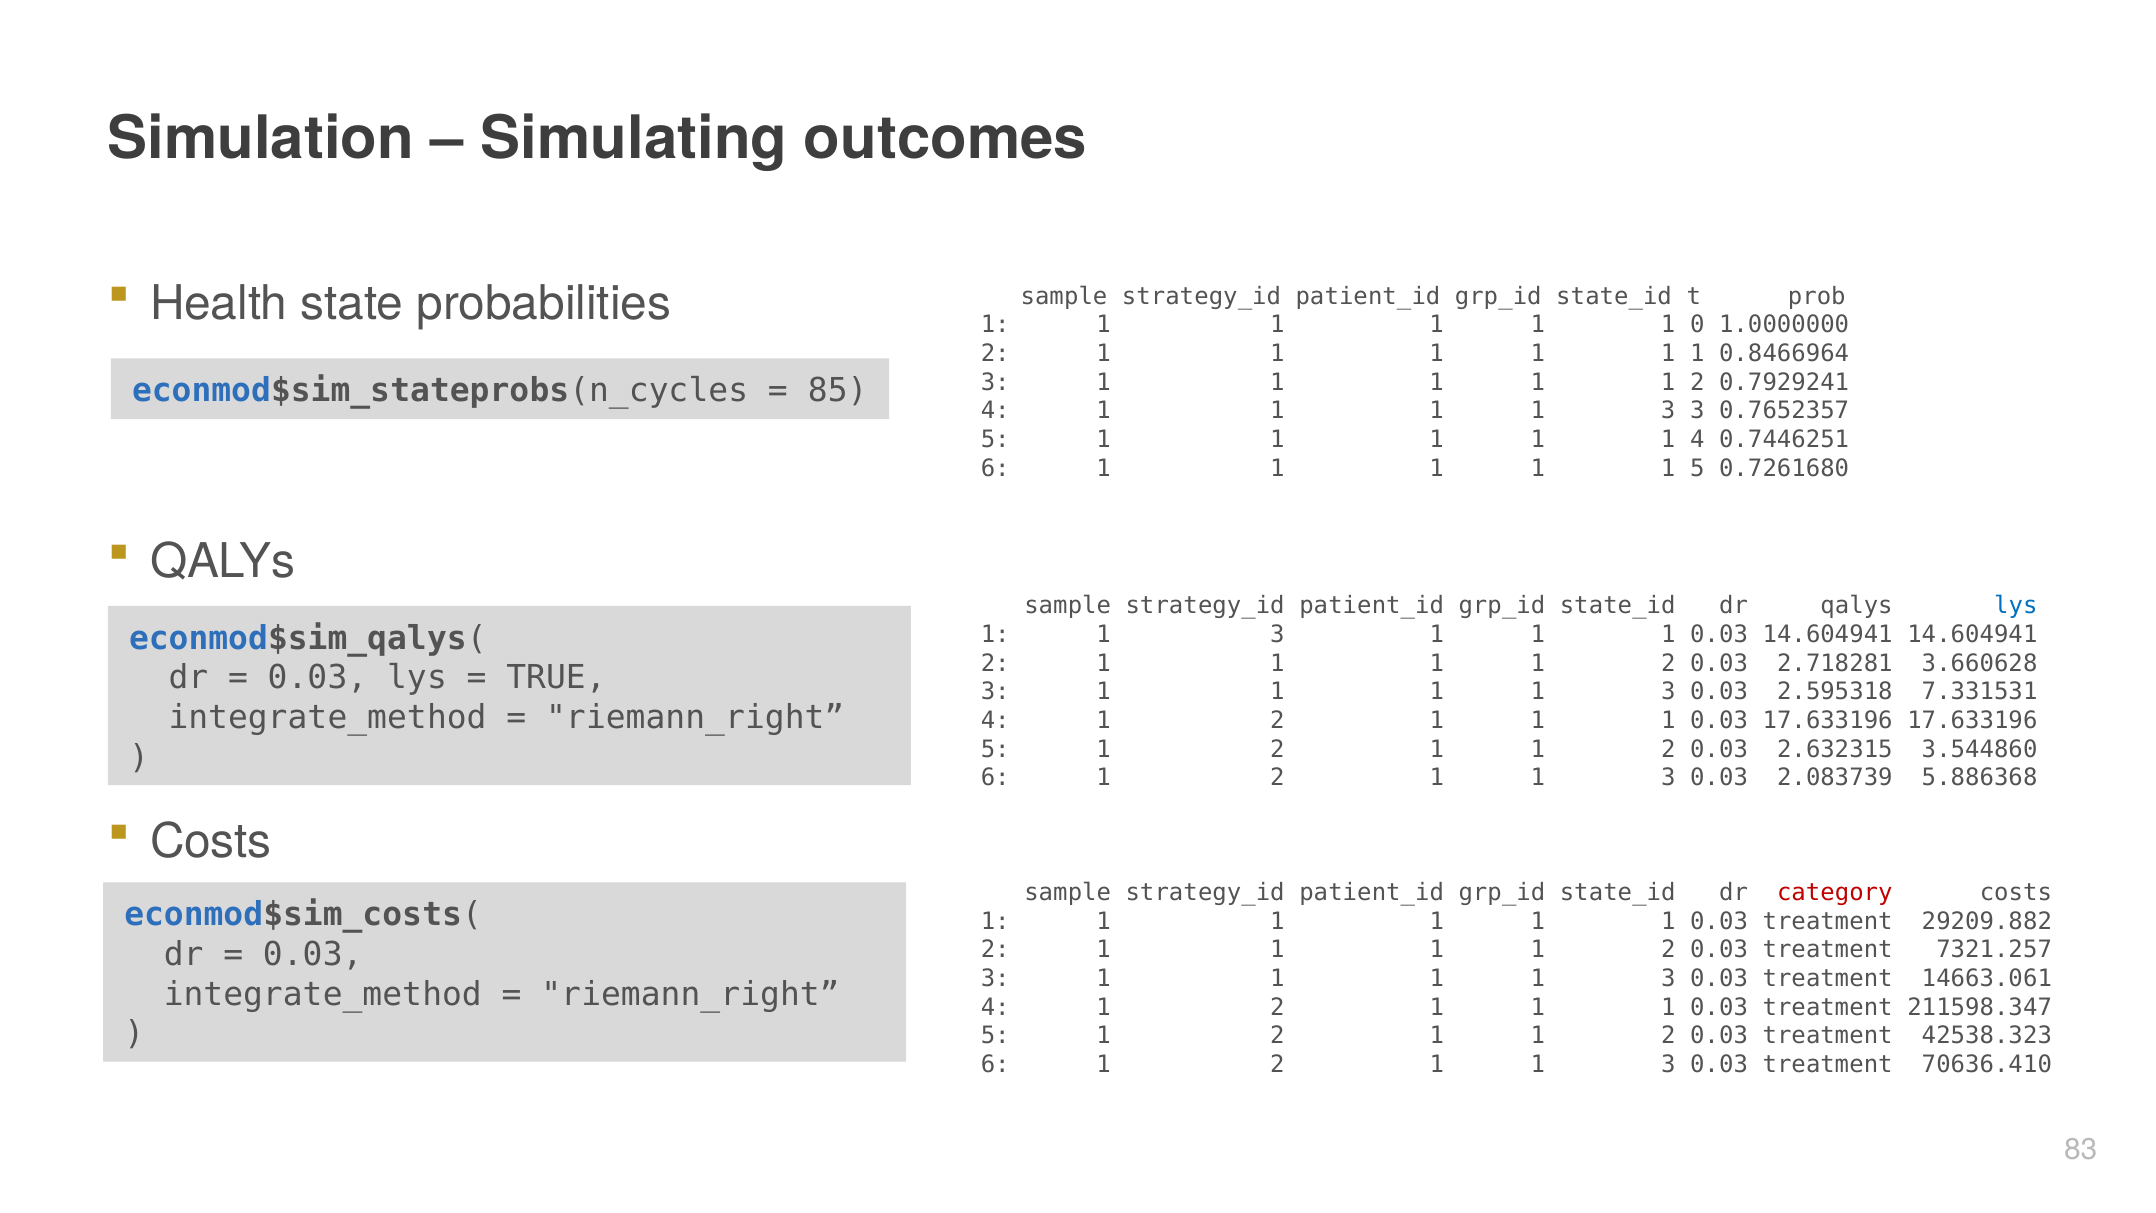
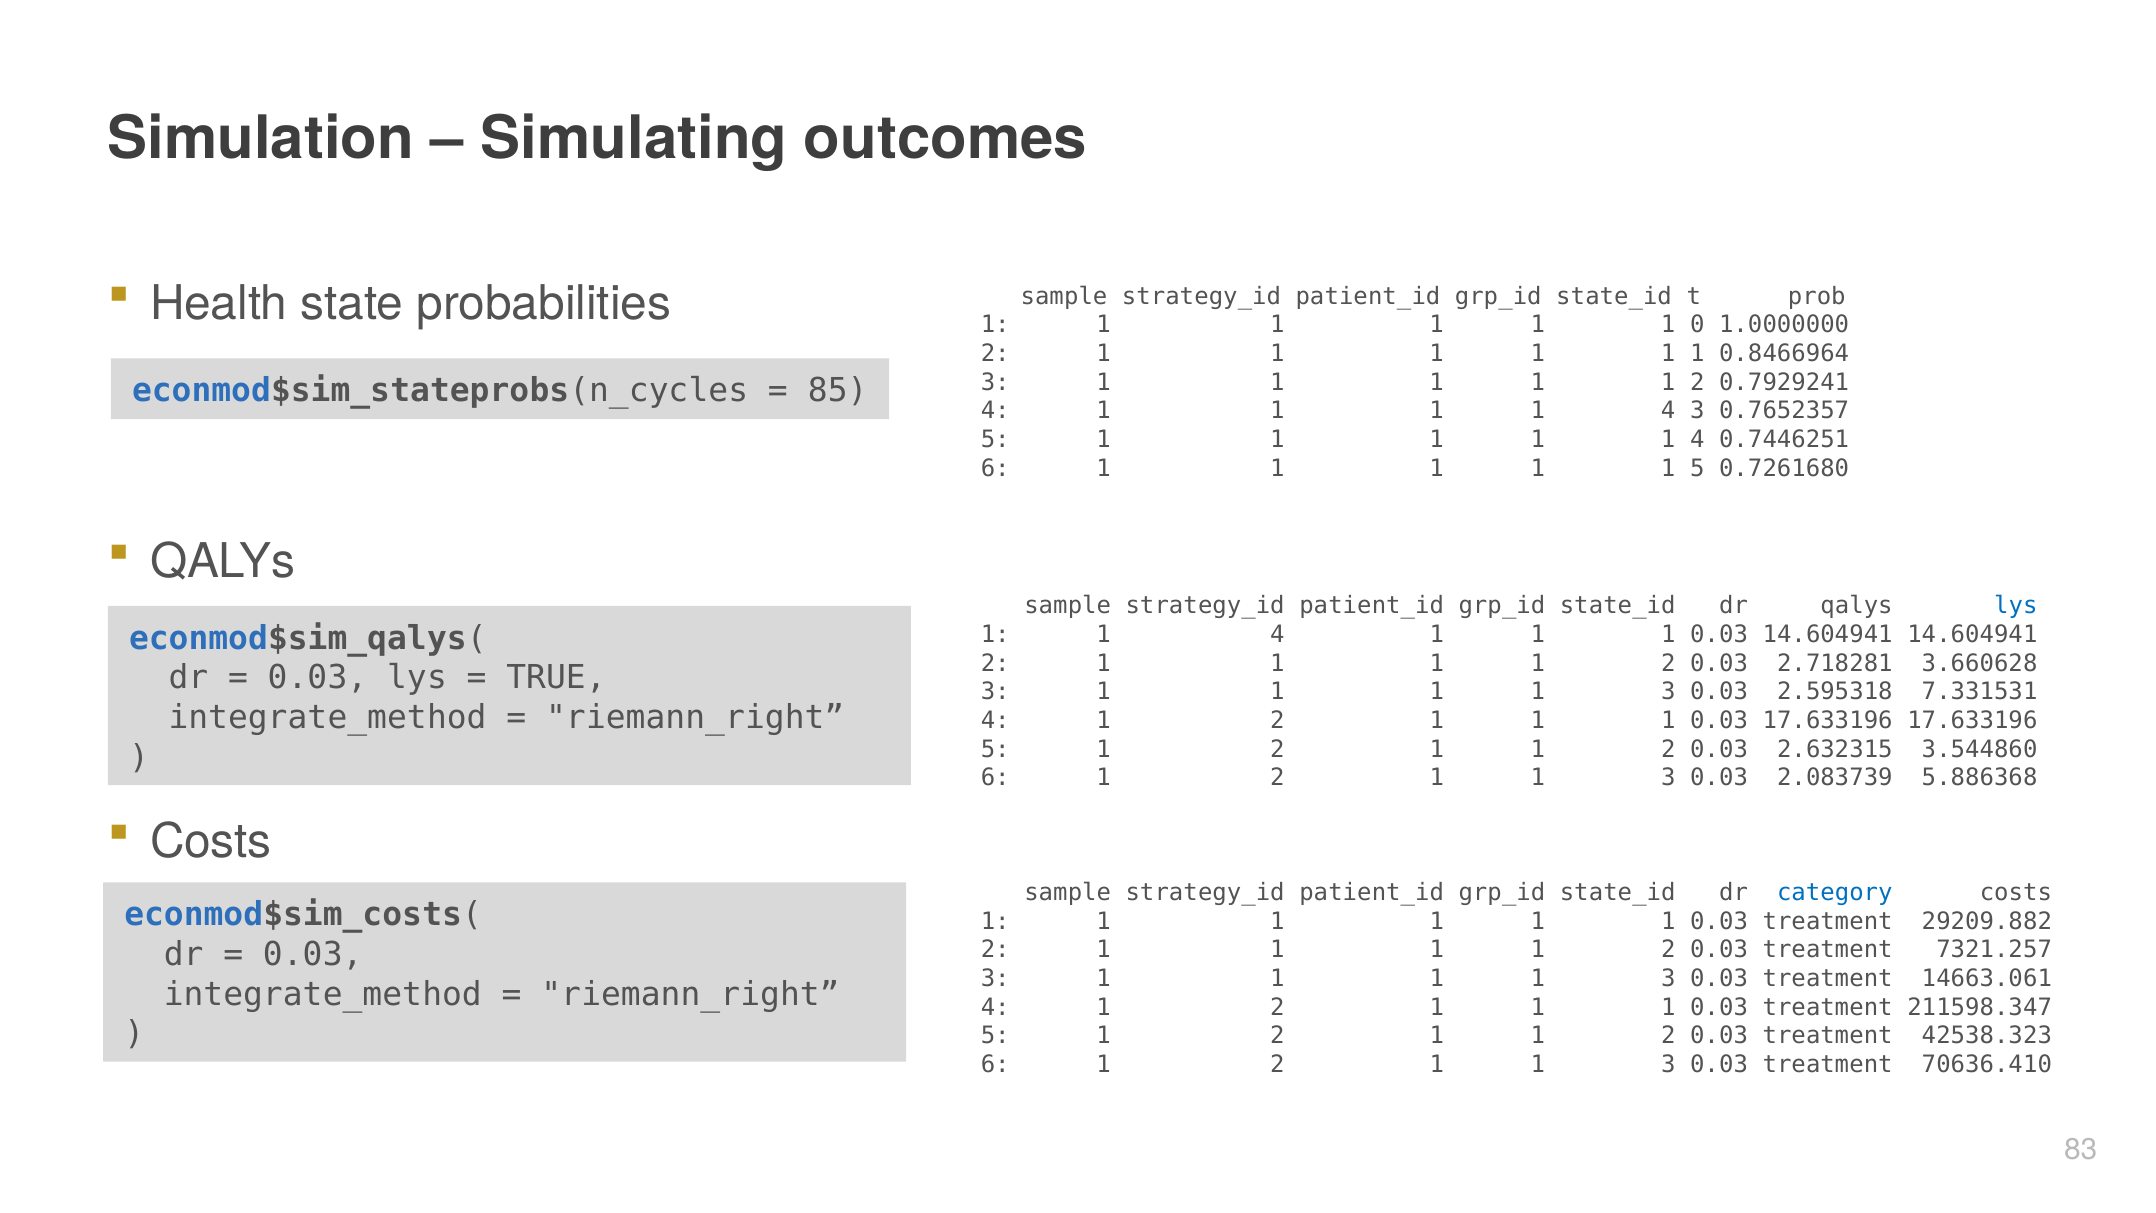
3: 3 -> 4 (1668, 411)
3: 3 -> 4 (1277, 634)
category colour: red -> blue (1835, 892)
